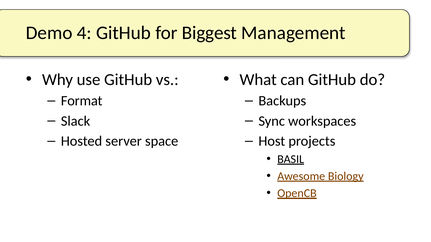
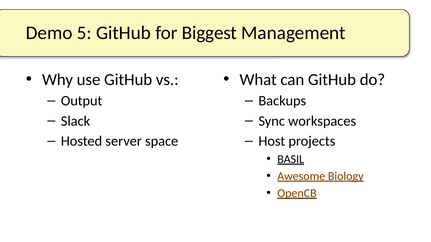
4: 4 -> 5 (84, 33)
Format: Format -> Output (82, 101)
